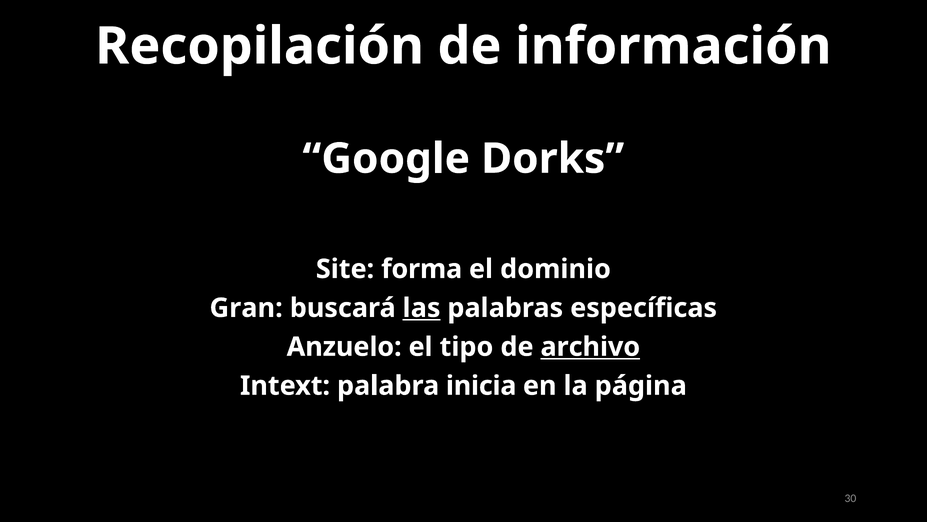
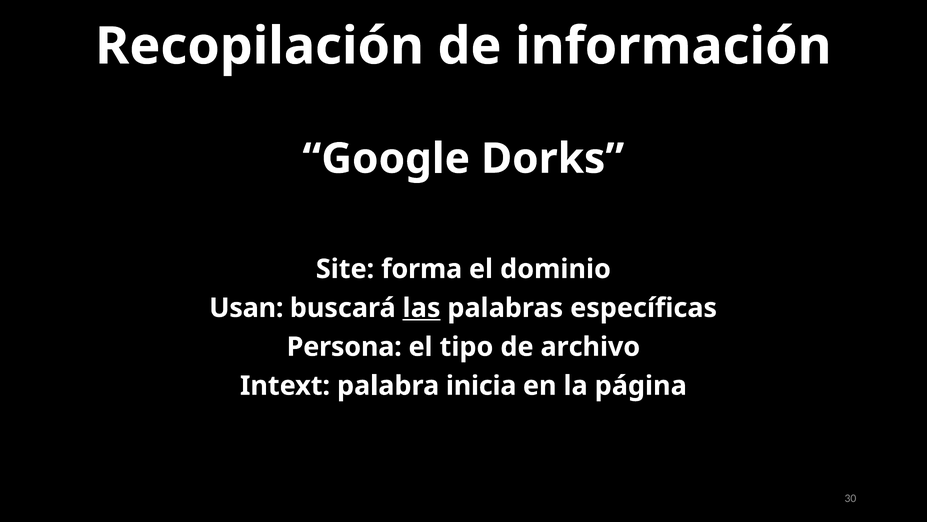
Gran: Gran -> Usan (246, 308)
Anzuelo: Anzuelo -> Persona (344, 347)
archivo underline: present -> none (590, 347)
